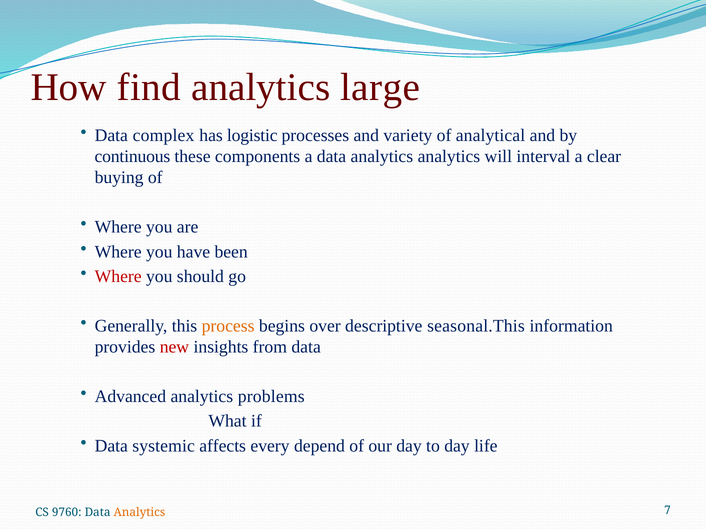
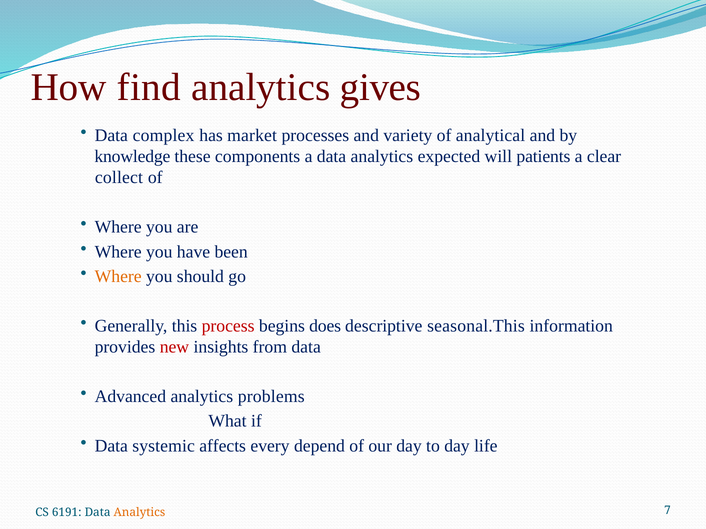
large: large -> gives (381, 88)
logistic: logistic -> market (252, 135)
continuous: continuous -> knowledge (132, 157)
analytics analytics: analytics -> expected (449, 157)
interval: interval -> patients (543, 157)
buying: buying -> collect (119, 178)
Where colour: red -> orange (118, 277)
process colour: orange -> red (228, 326)
over: over -> does (325, 326)
9760: 9760 -> 6191 (67, 513)
